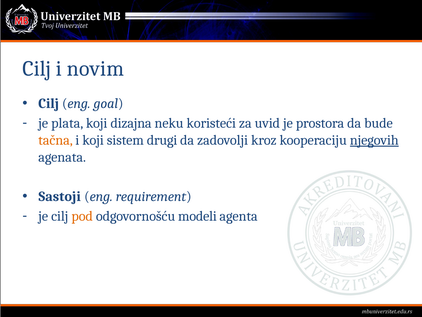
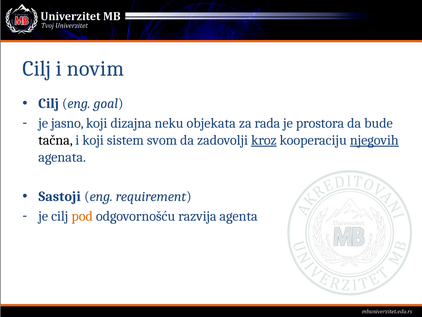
plata: plata -> jasno (67, 123)
koristeći: koristeći -> objekata (211, 123)
uvid: uvid -> rada (267, 123)
tačna colour: orange -> black (56, 140)
drugi: drugi -> svom (162, 140)
kroz underline: none -> present (264, 140)
modeli: modeli -> razvija (197, 216)
